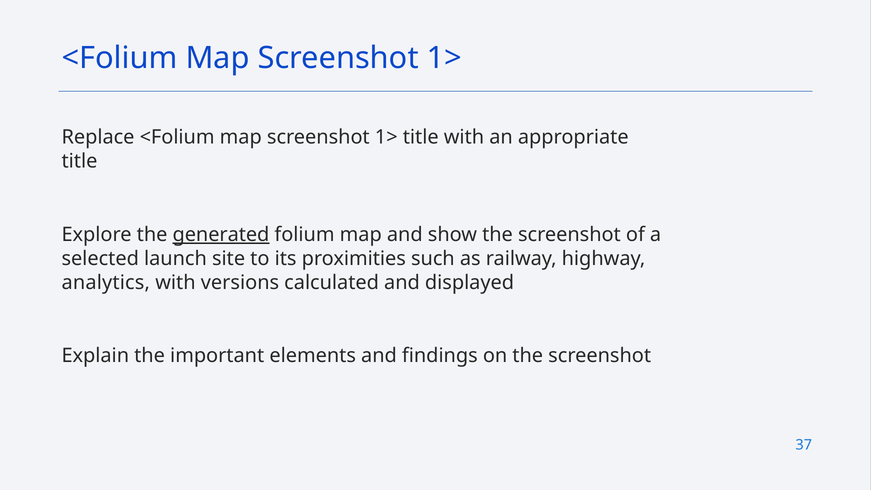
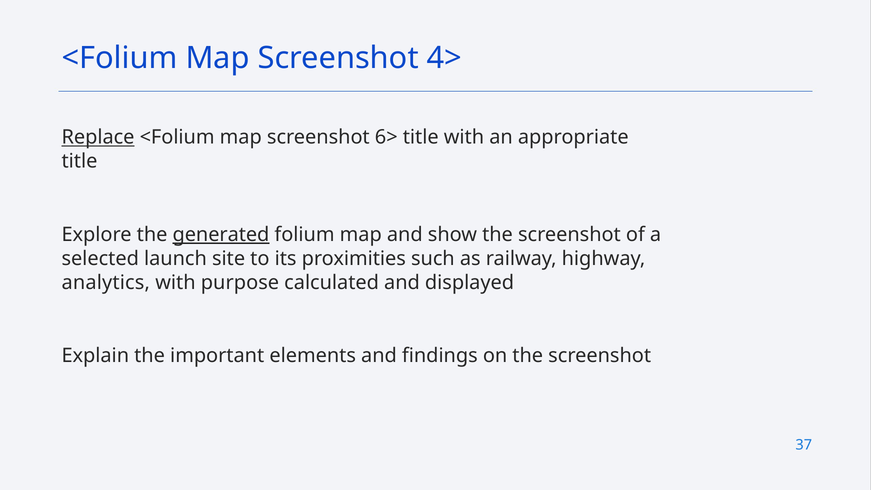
1>: 1> -> 4> (444, 58)
Replace underline: none -> present (98, 137)
1>: 1> -> 6> (386, 137)
versions: versions -> purpose (240, 282)
